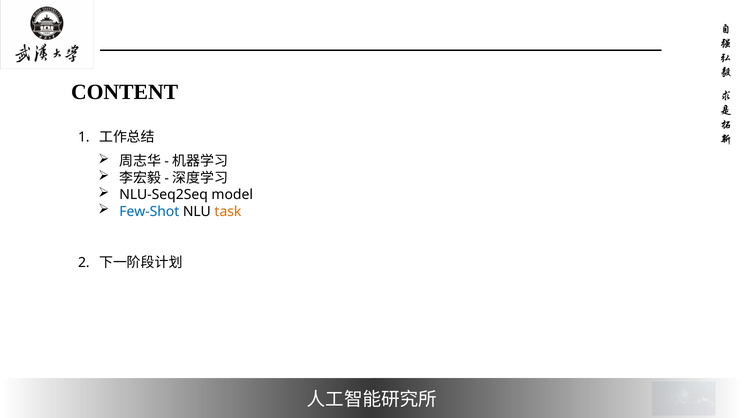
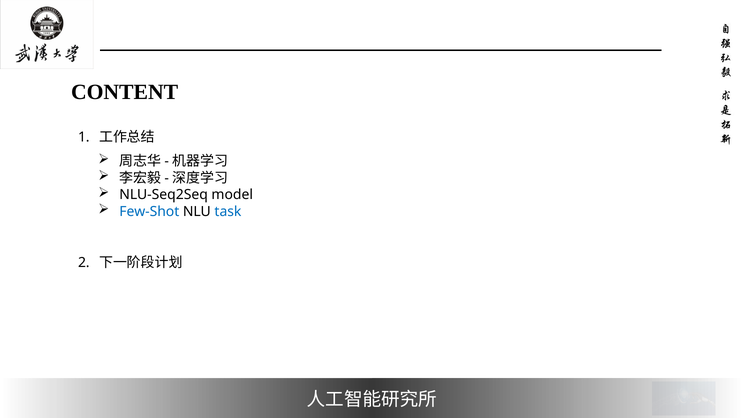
task colour: orange -> blue (228, 212)
